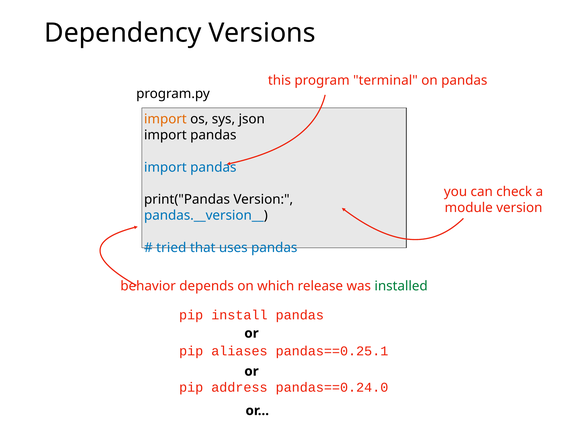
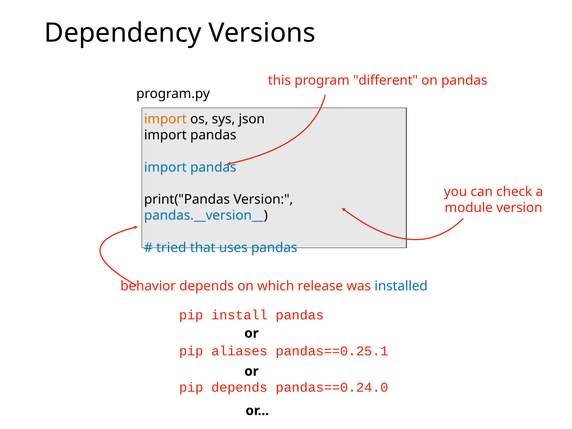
terminal: terminal -> different (386, 80)
installed colour: green -> blue (401, 286)
pip address: address -> depends (239, 388)
